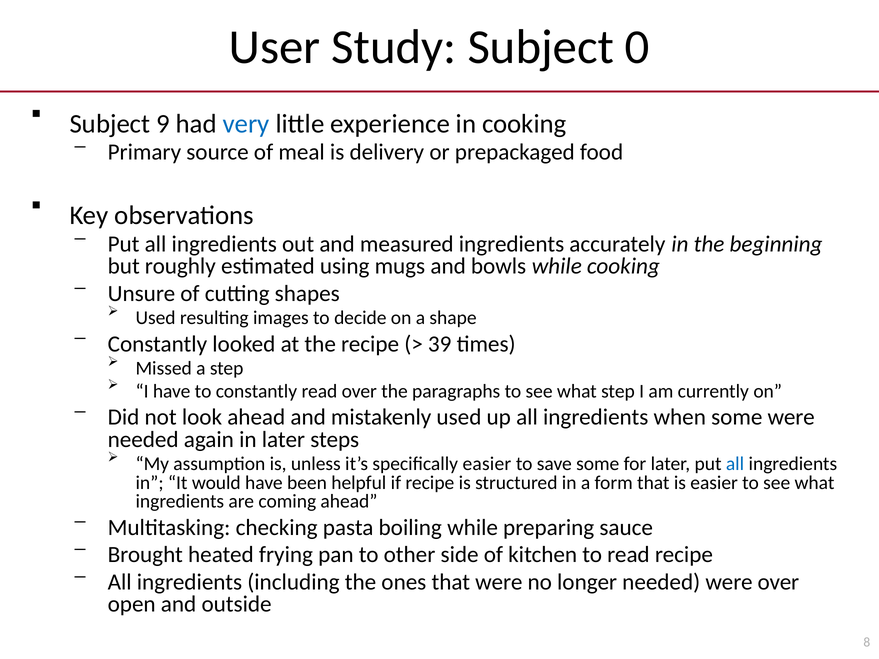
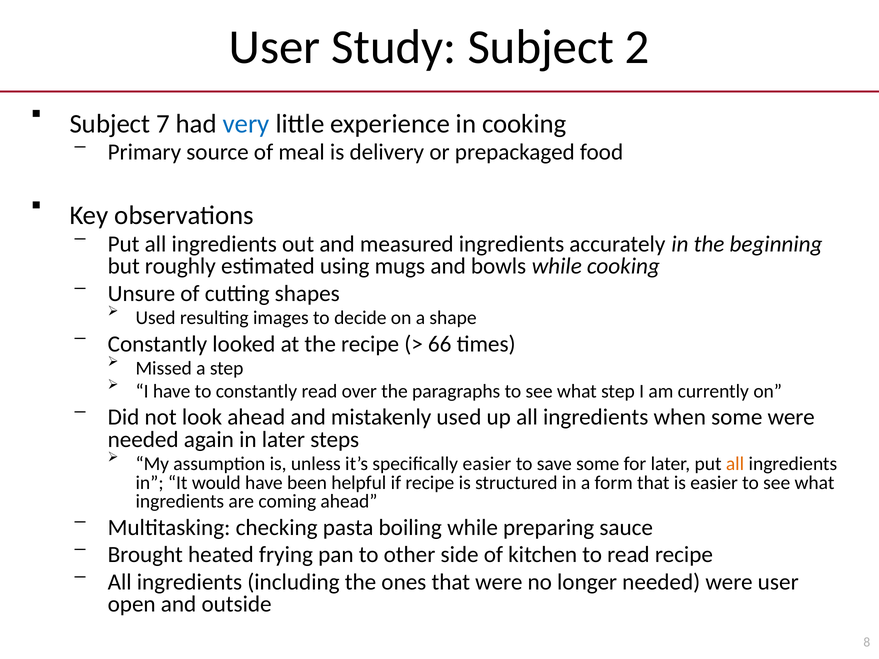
0: 0 -> 2 (637, 47)
9: 9 -> 7 (163, 124)
39: 39 -> 66 (440, 344)
all colour: blue -> orange (735, 464)
were over: over -> user (778, 582)
